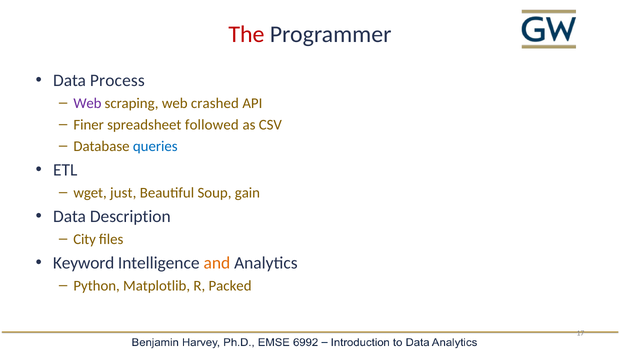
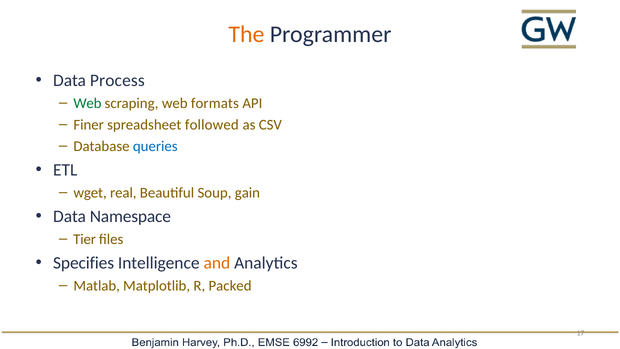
The colour: red -> orange (246, 35)
Web colour: purple -> green (87, 103)
crashed: crashed -> formats (215, 103)
just: just -> real (123, 193)
Description: Description -> Namespace (130, 216)
City: City -> Tier (85, 239)
Keyword: Keyword -> Specifies (84, 263)
Python: Python -> Matlab (97, 286)
